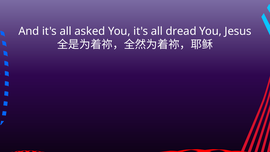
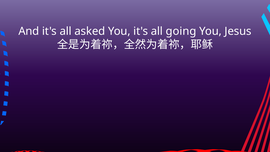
dread: dread -> going (181, 31)
